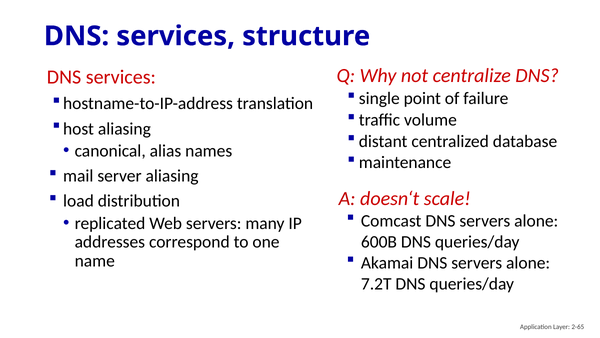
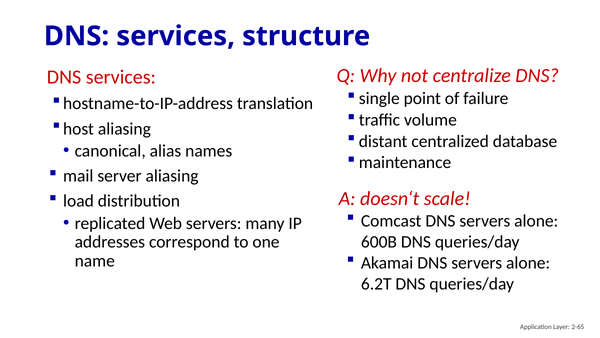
7.2T: 7.2T -> 6.2T (376, 284)
